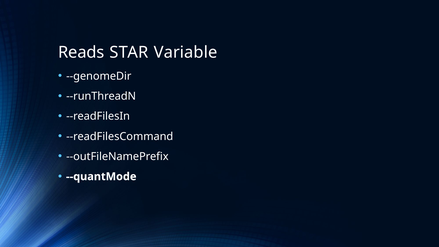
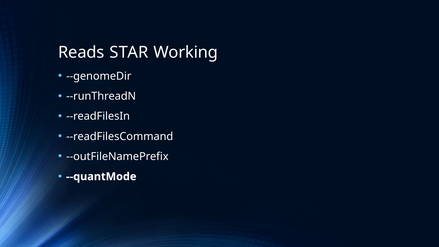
Variable: Variable -> Working (186, 52)
